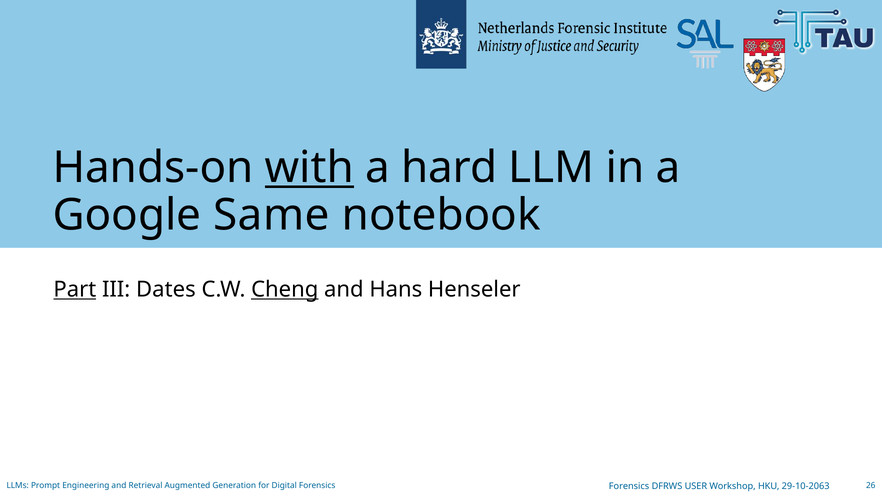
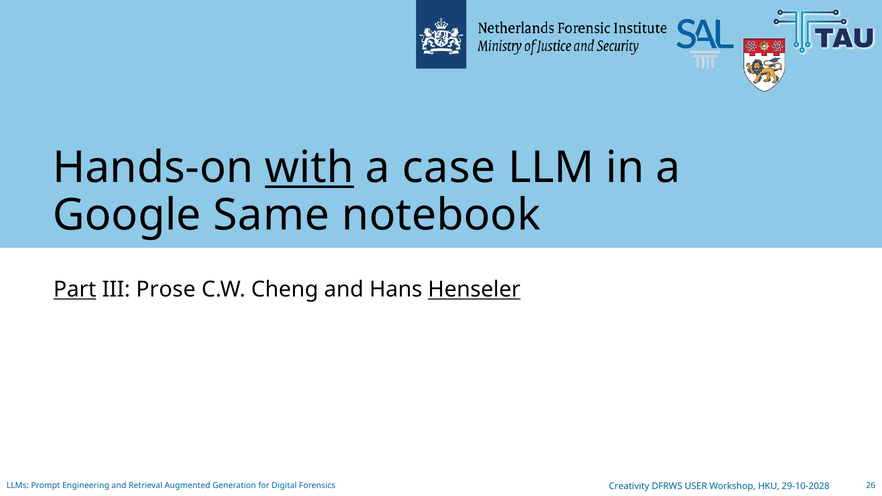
hard: hard -> case (449, 168)
Dates: Dates -> Prose (166, 290)
Cheng underline: present -> none (285, 290)
Henseler underline: none -> present (474, 290)
Forensics: Forensics -> Creativity (629, 486)
29-10-2063: 29-10-2063 -> 29-10-2028 (806, 486)
